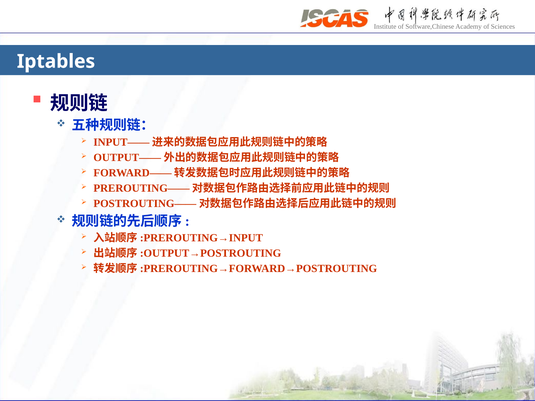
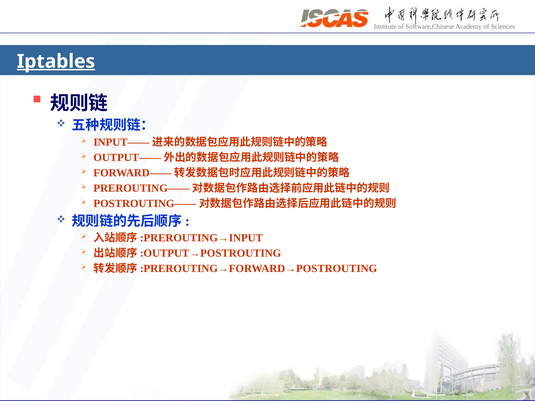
Iptables underline: none -> present (56, 61)
